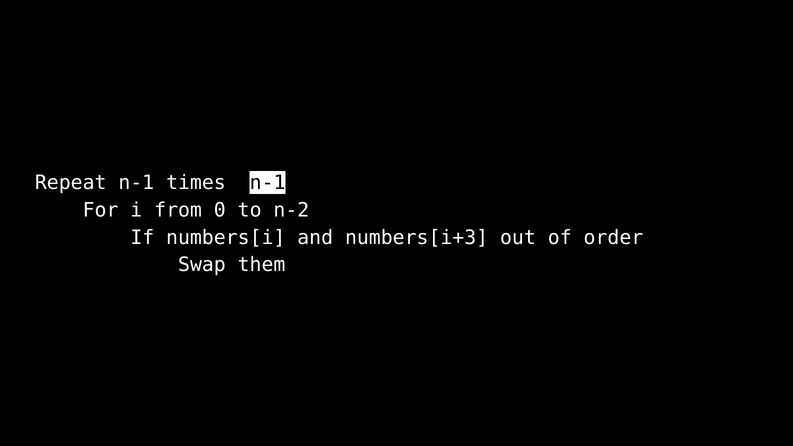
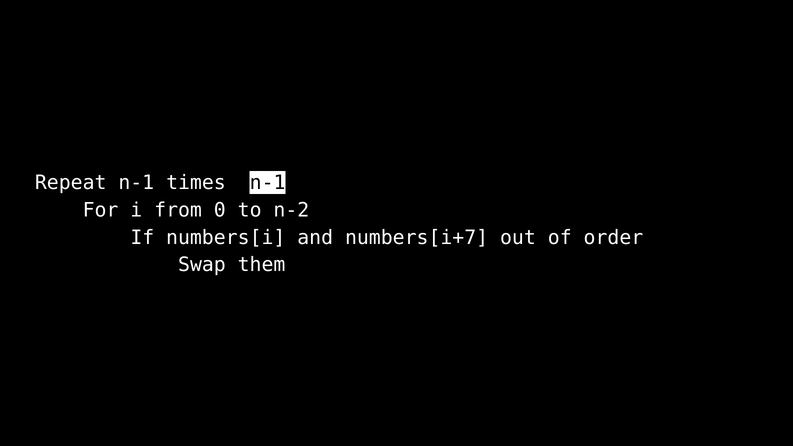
numbers[i+3: numbers[i+3 -> numbers[i+7 (417, 238)
